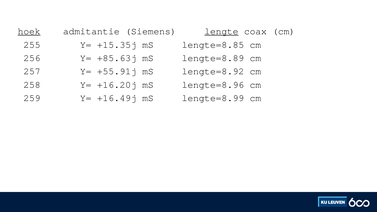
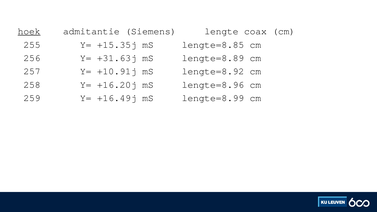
lengte underline: present -> none (221, 31)
+85.63j: +85.63j -> +31.63j (117, 58)
+55.91j: +55.91j -> +10.91j (117, 71)
